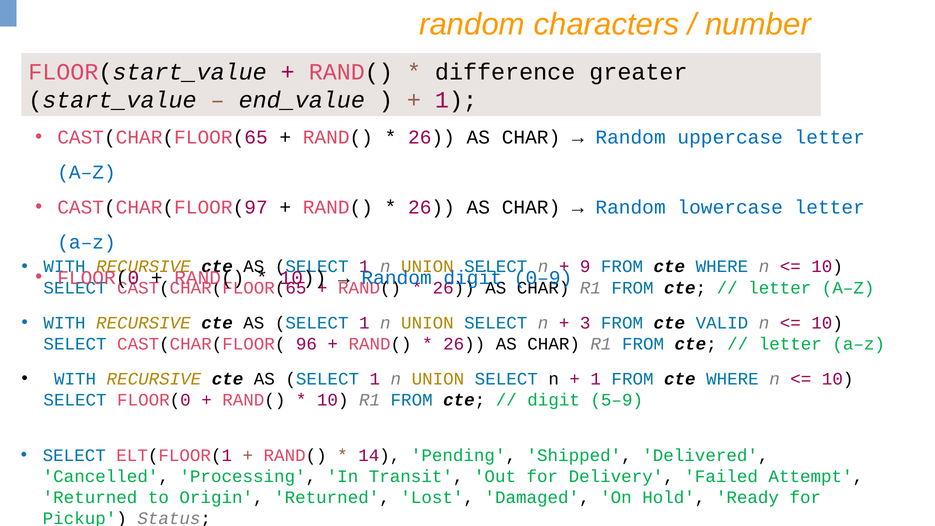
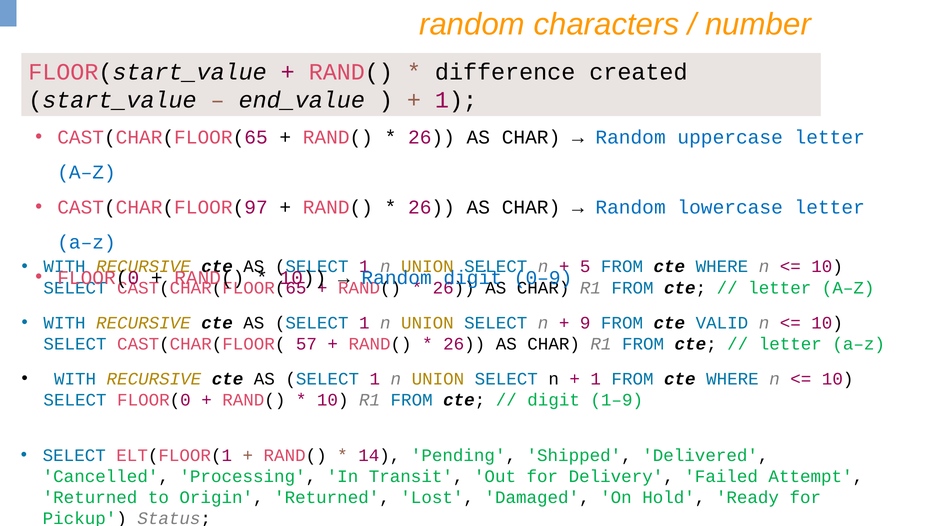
greater: greater -> created (638, 72)
9: 9 -> 5 (585, 267)
3: 3 -> 9 (585, 323)
96: 96 -> 57 (306, 344)
5–9: 5–9 -> 1–9 (617, 400)
